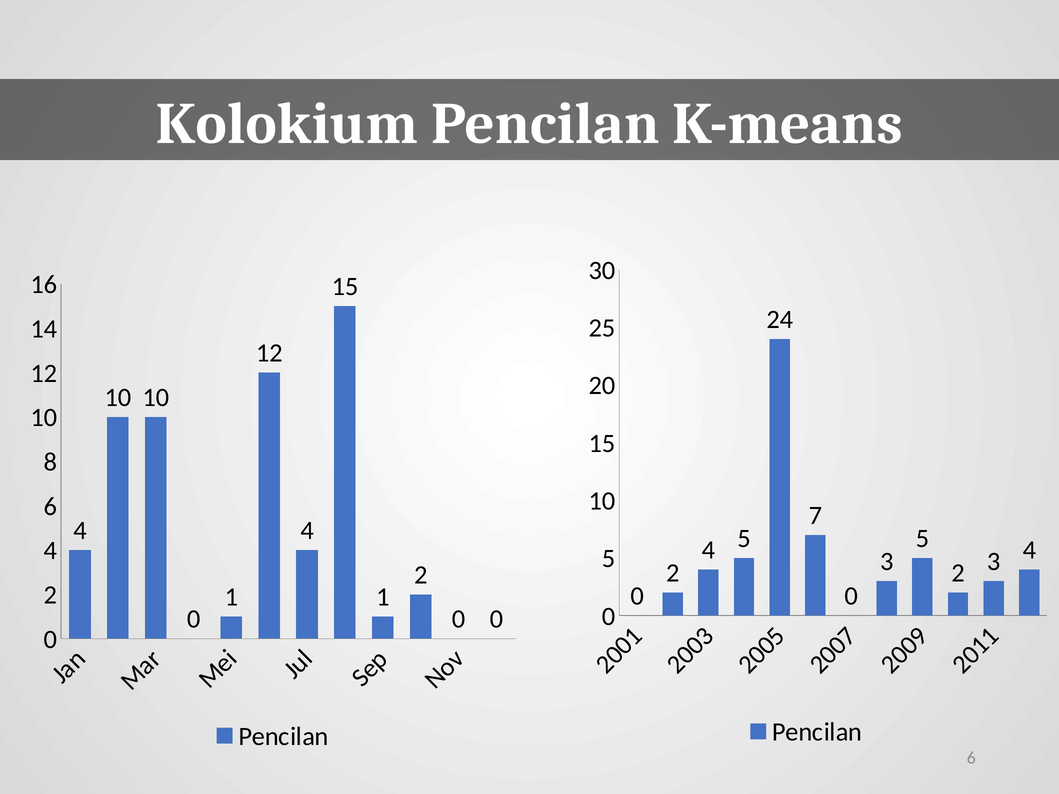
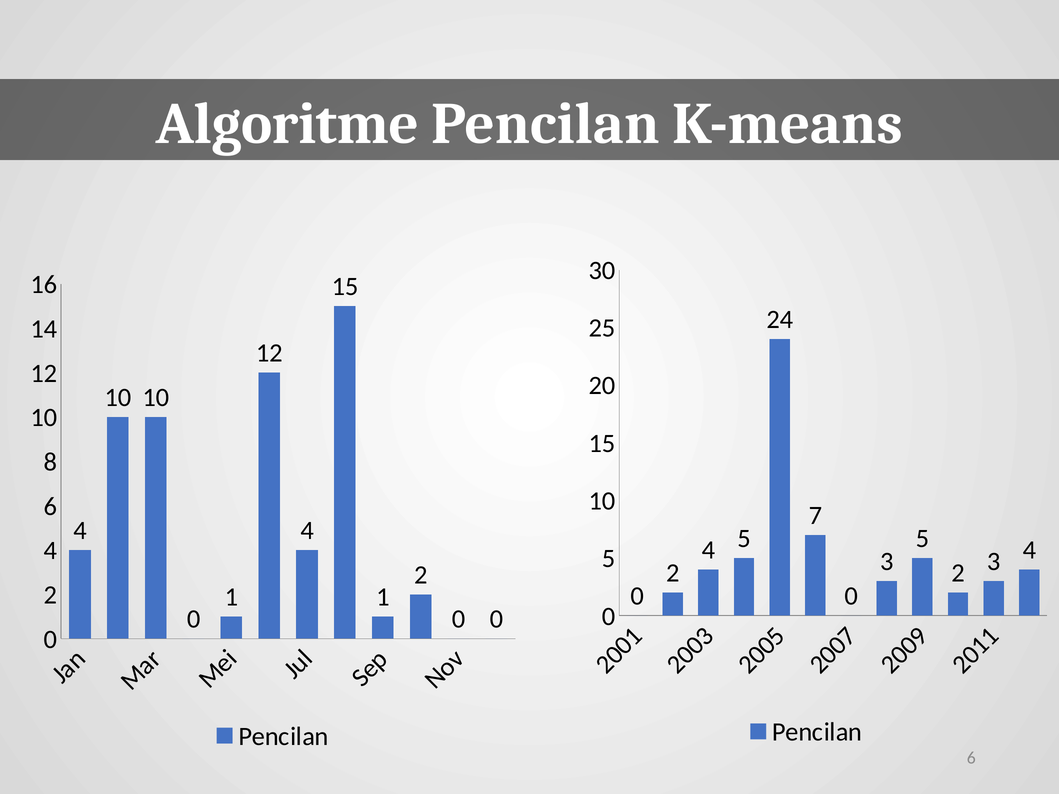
Kolokium: Kolokium -> Algoritme (287, 124)
